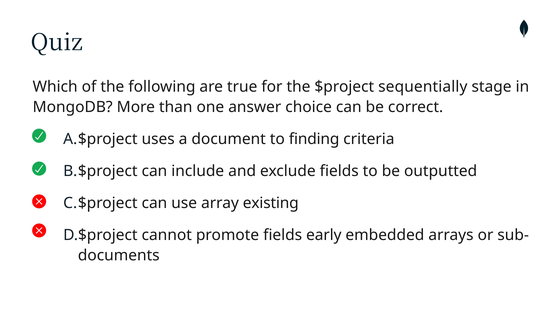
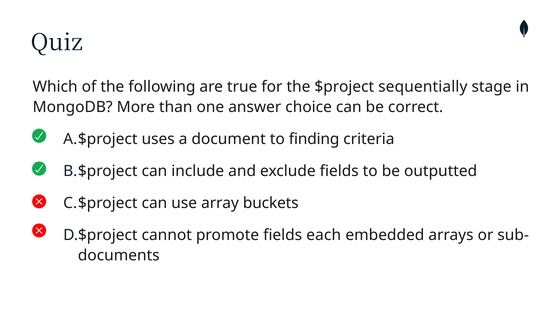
existing: existing -> buckets (271, 203)
early: early -> each (324, 235)
